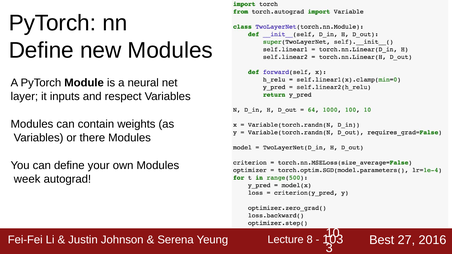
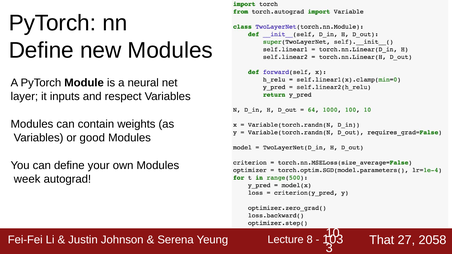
there: there -> good (92, 138)
Best: Best -> That (382, 240)
2016: 2016 -> 2058 (432, 240)
